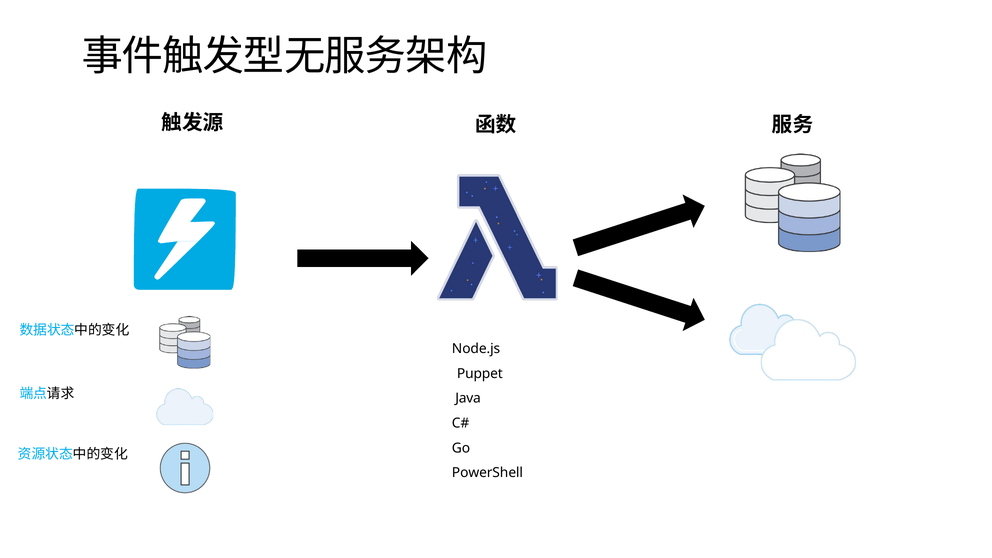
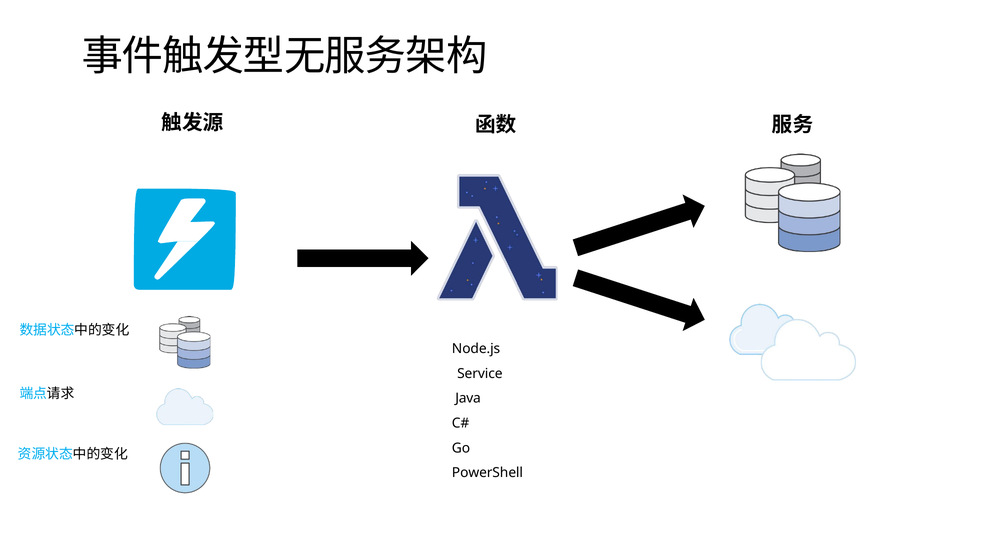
Puppet: Puppet -> Service (480, 374)
